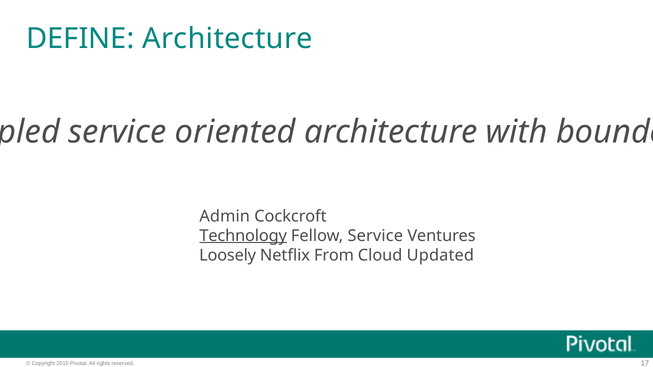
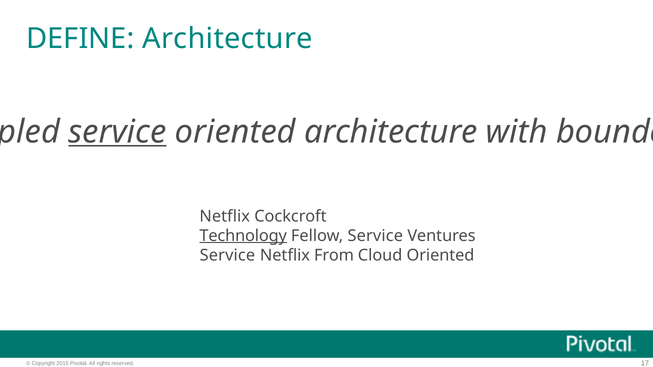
service underline: none -> present (117, 132)
Admin: Admin -> Netflix (225, 216)
Loosely: Loosely -> Service (227, 256)
Cloud Updated: Updated -> Oriented (440, 256)
